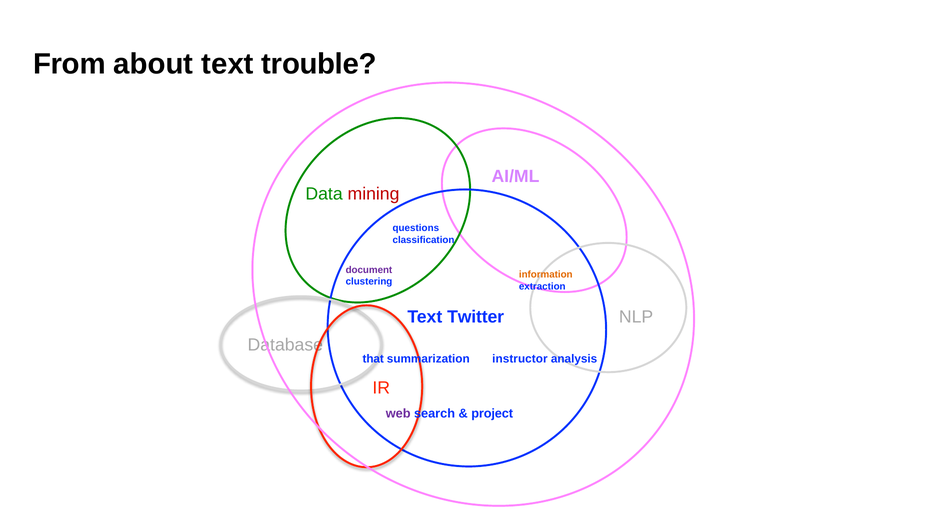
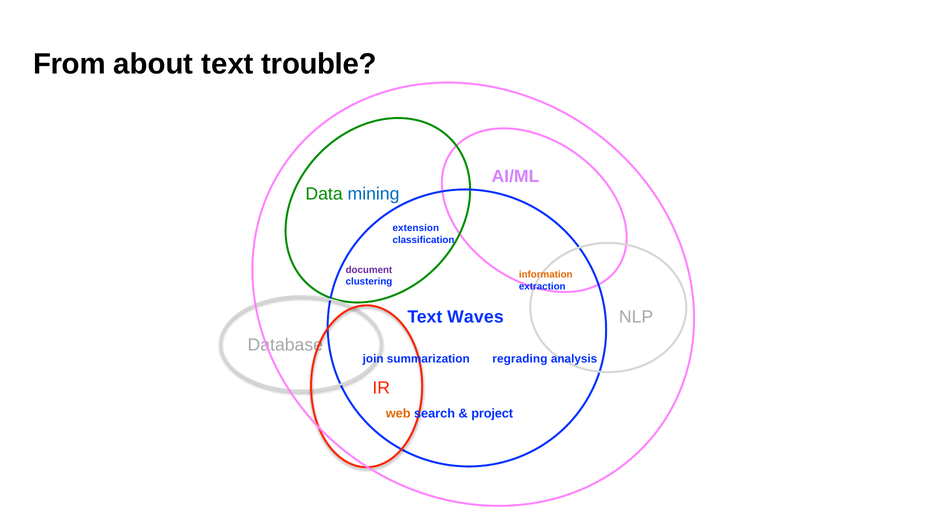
mining colour: red -> blue (374, 194)
questions: questions -> extension (416, 228)
Twitter: Twitter -> Waves (475, 317)
that: that -> join (373, 359)
instructor: instructor -> regrading (520, 359)
web colour: purple -> orange (398, 414)
